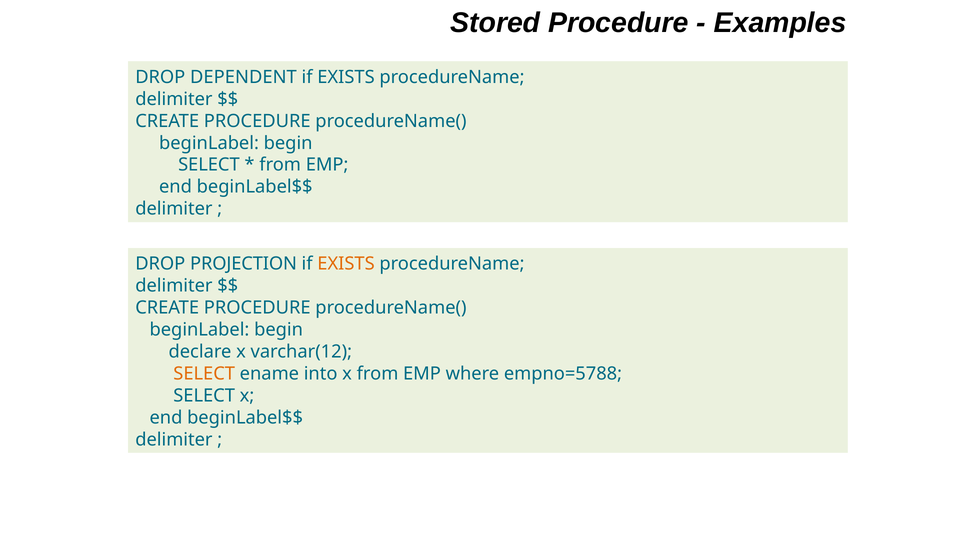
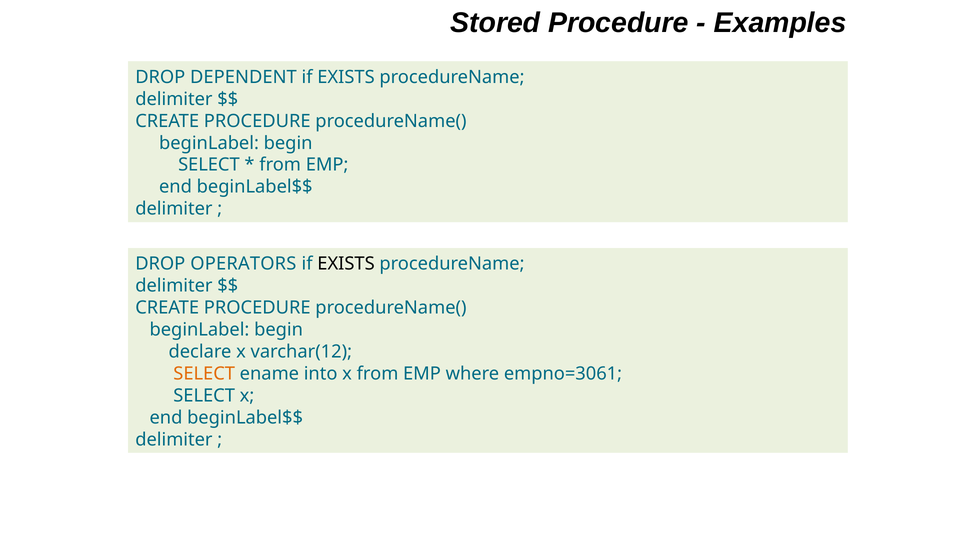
PROJECTION: PROJECTION -> OPERATORS (243, 264)
EXISTS colour: orange -> black (346, 264)
empno=5788: empno=5788 -> empno=3061 (563, 374)
